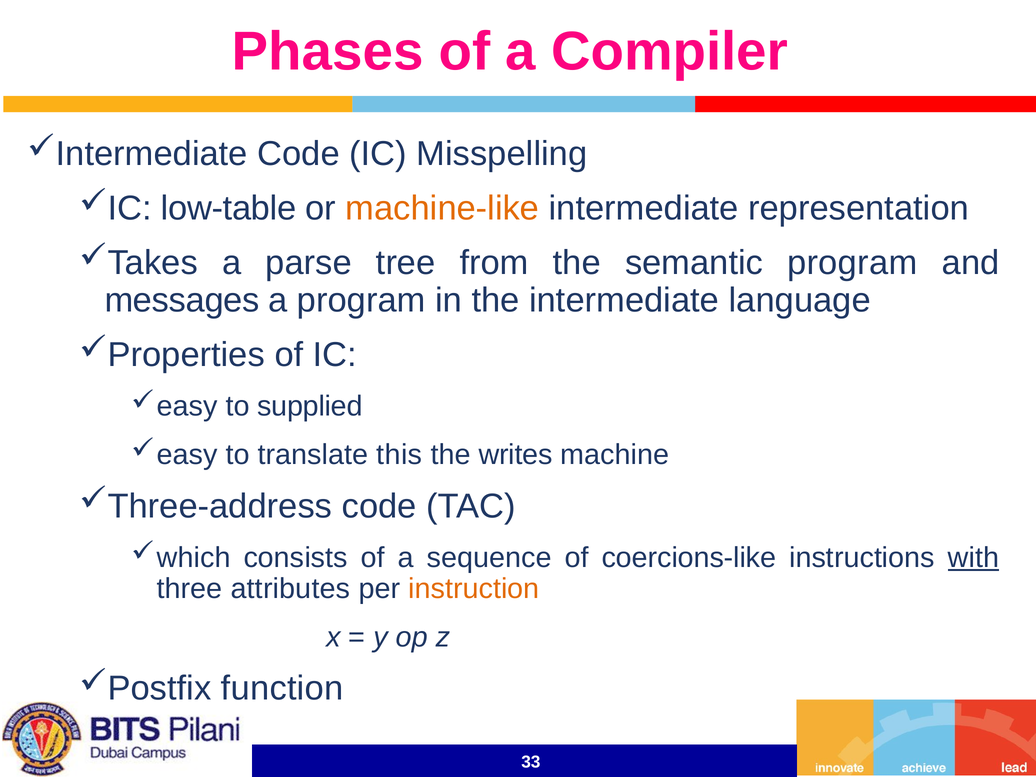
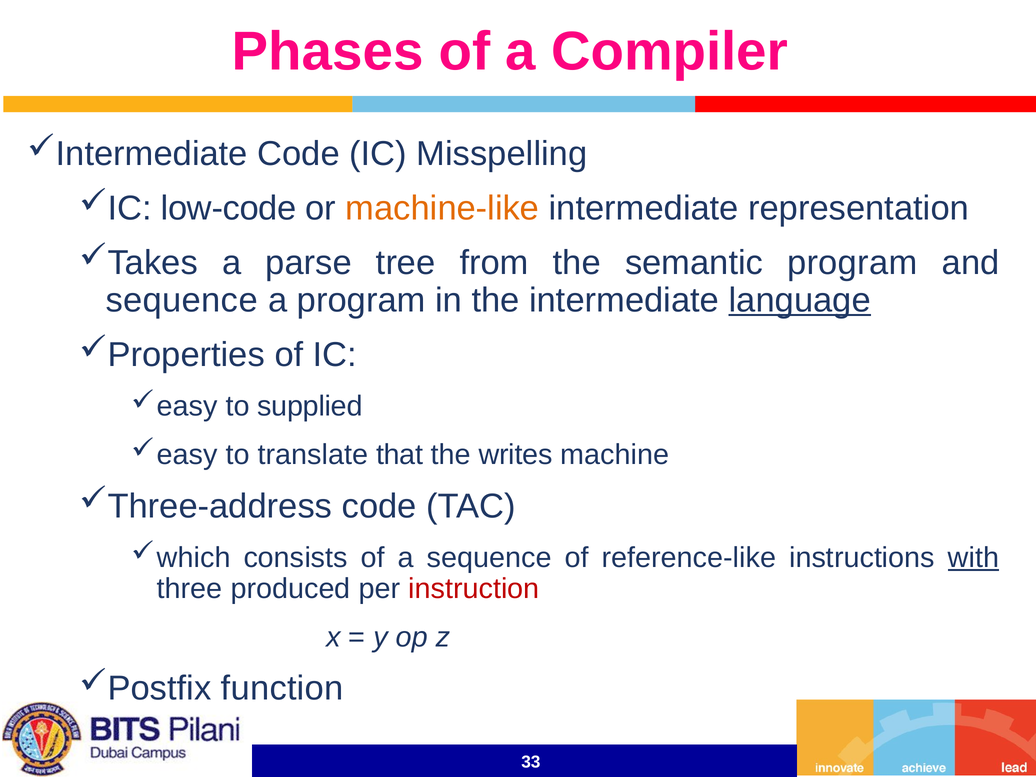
low-table: low-table -> low-code (229, 208)
messages: messages -> sequence (182, 300)
language underline: none -> present (800, 300)
this: this -> that (400, 455)
coercions-like: coercions-like -> reference-like (689, 558)
attributes: attributes -> produced (291, 589)
instruction colour: orange -> red (474, 589)
